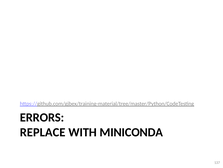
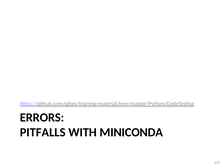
REPLACE: REPLACE -> PITFALLS (43, 132)
